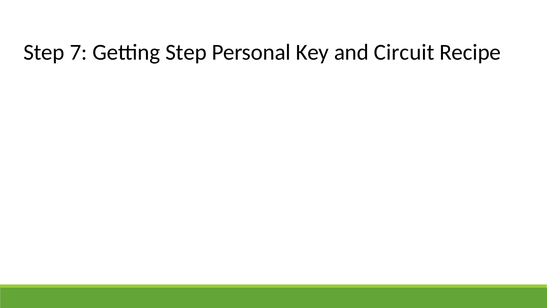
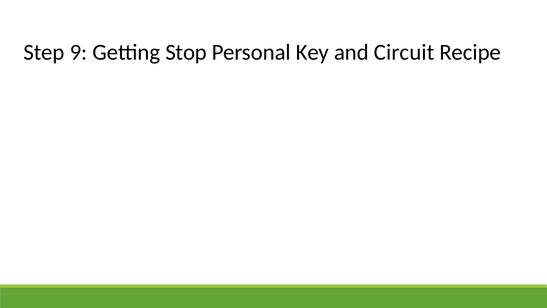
7: 7 -> 9 (79, 52)
Getting Step: Step -> Stop (186, 52)
